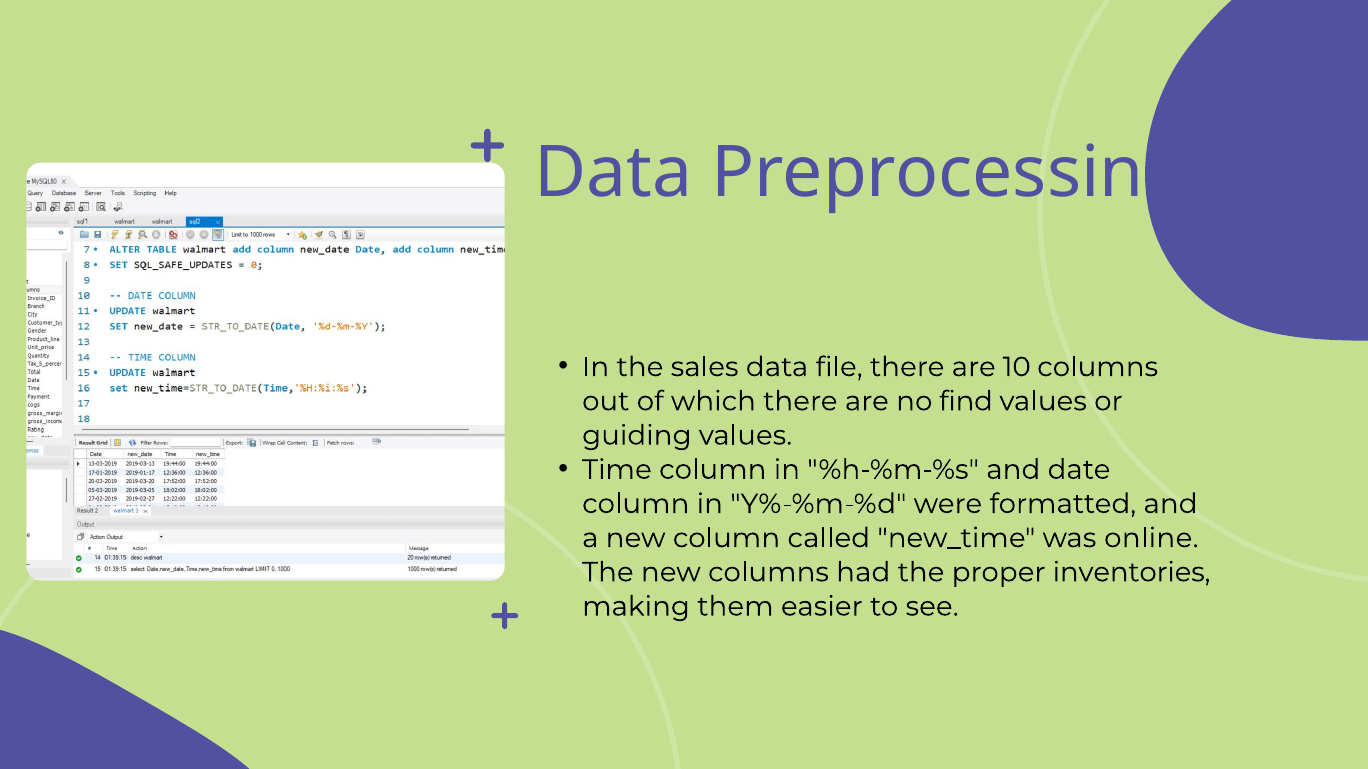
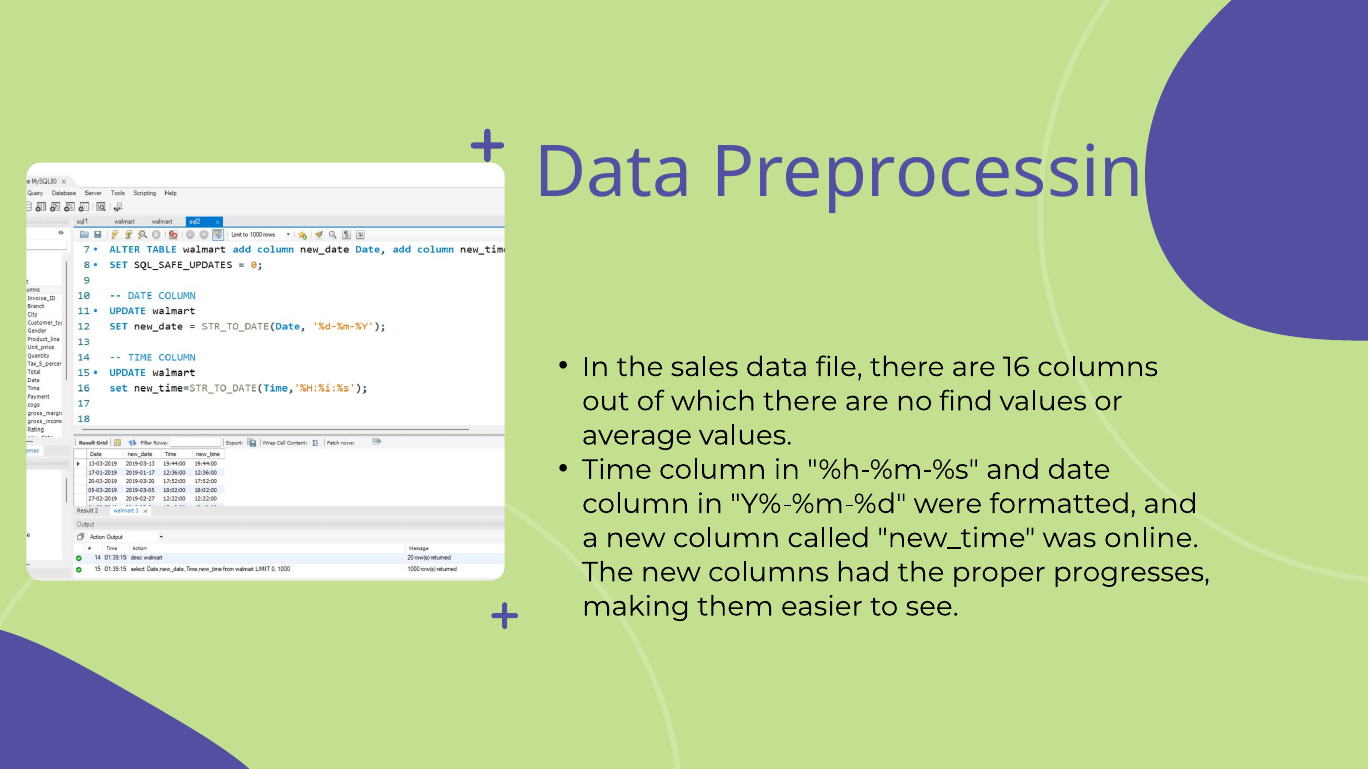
10: 10 -> 16 (1017, 367)
guiding: guiding -> average (637, 436)
inventories: inventories -> progresses (1131, 573)
